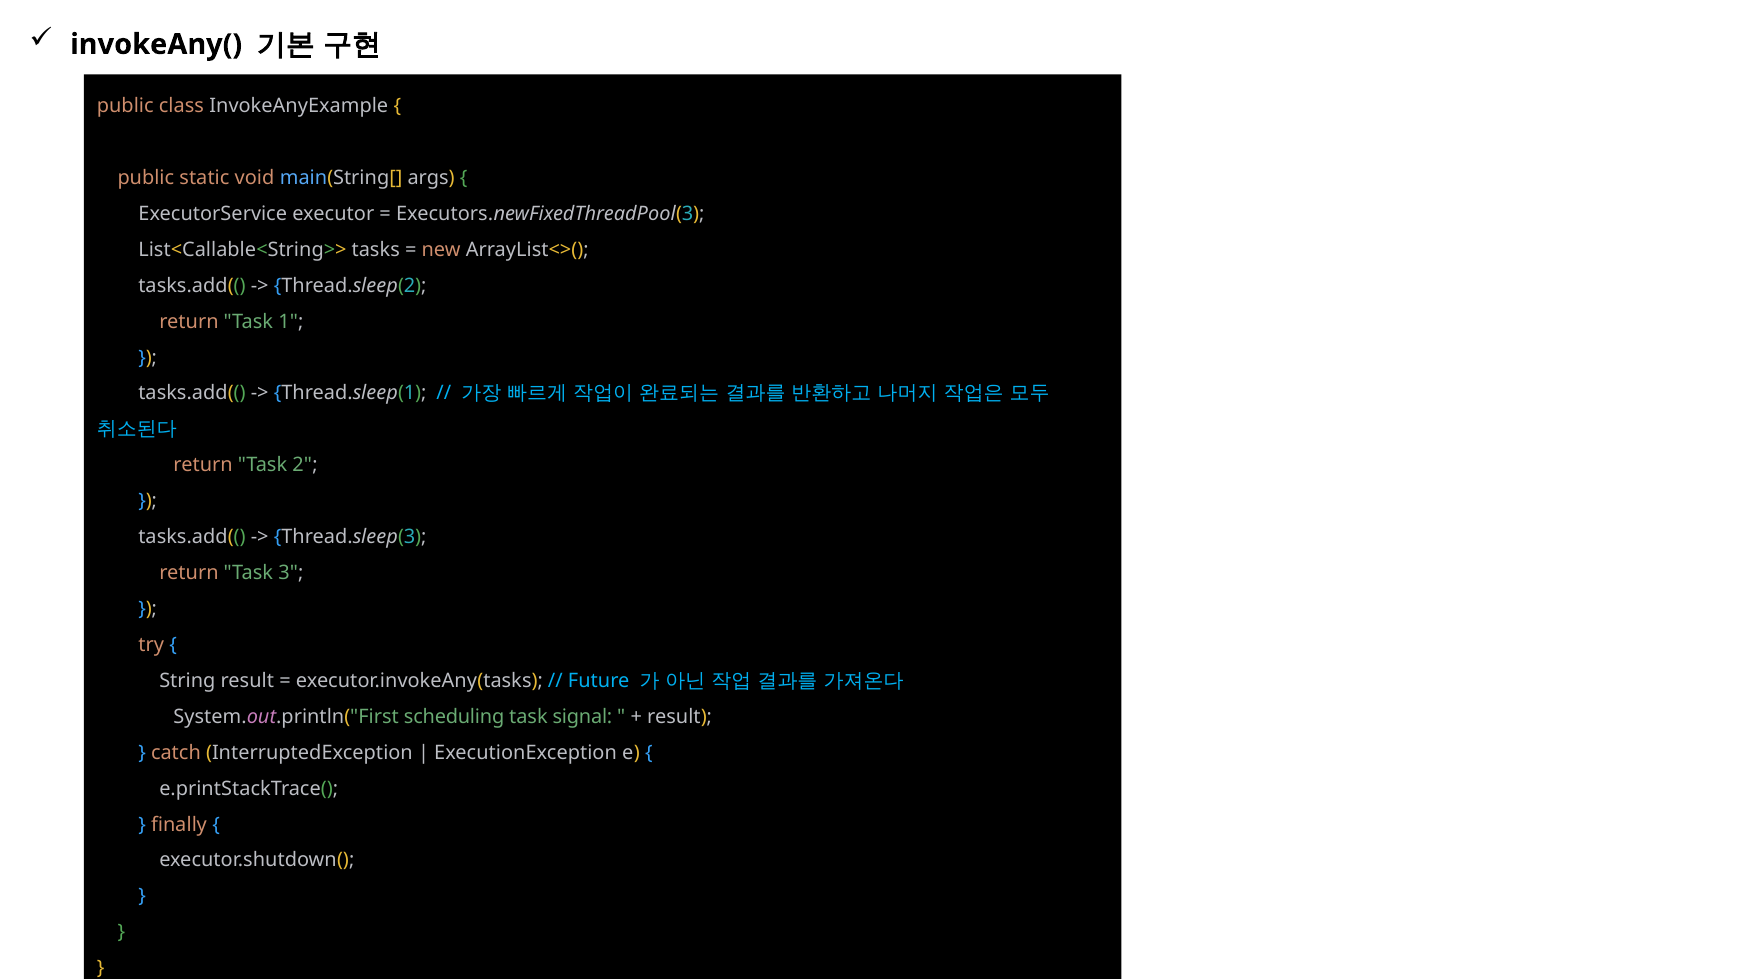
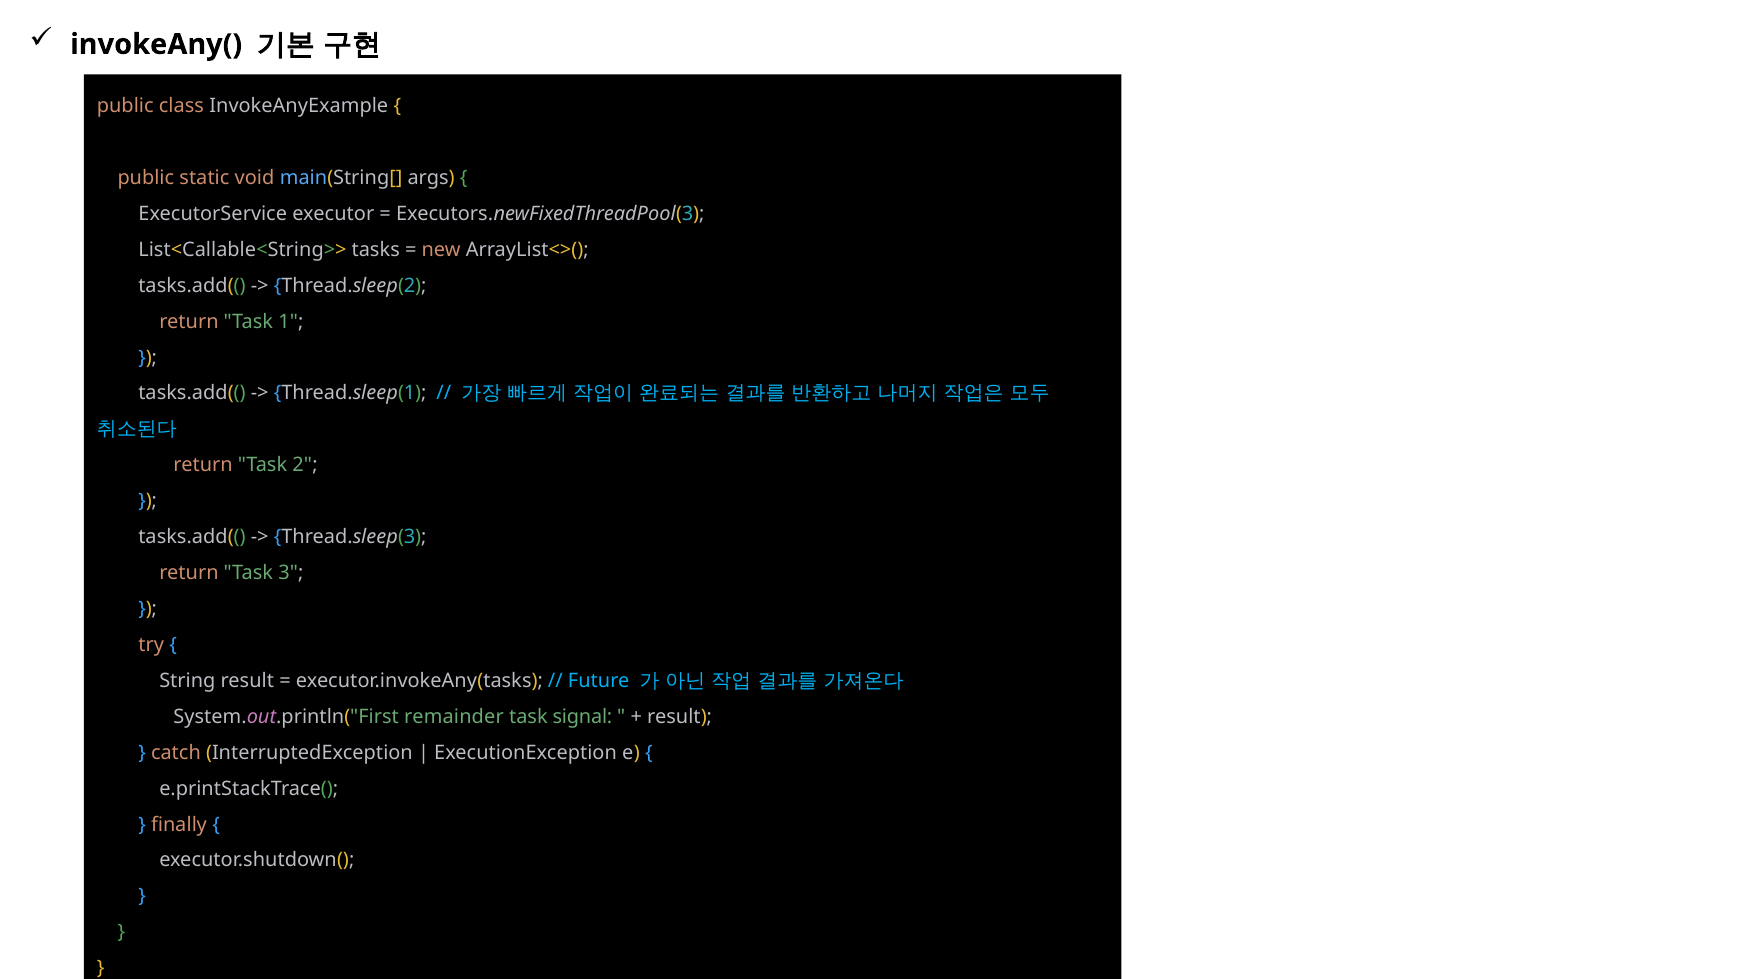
scheduling: scheduling -> remainder (454, 717)
